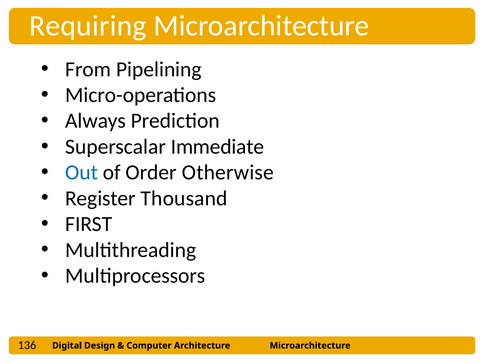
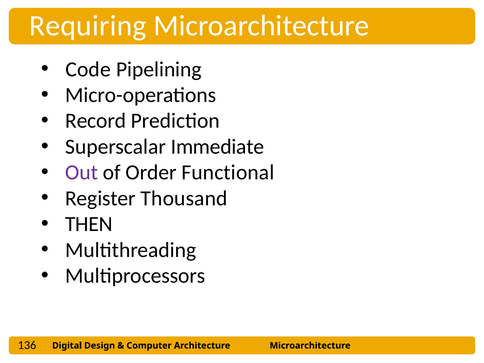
From: From -> Code (88, 69)
Always: Always -> Record (96, 121)
Out colour: blue -> purple (82, 173)
Otherwise: Otherwise -> Functional (228, 173)
FIRST: FIRST -> THEN (89, 224)
